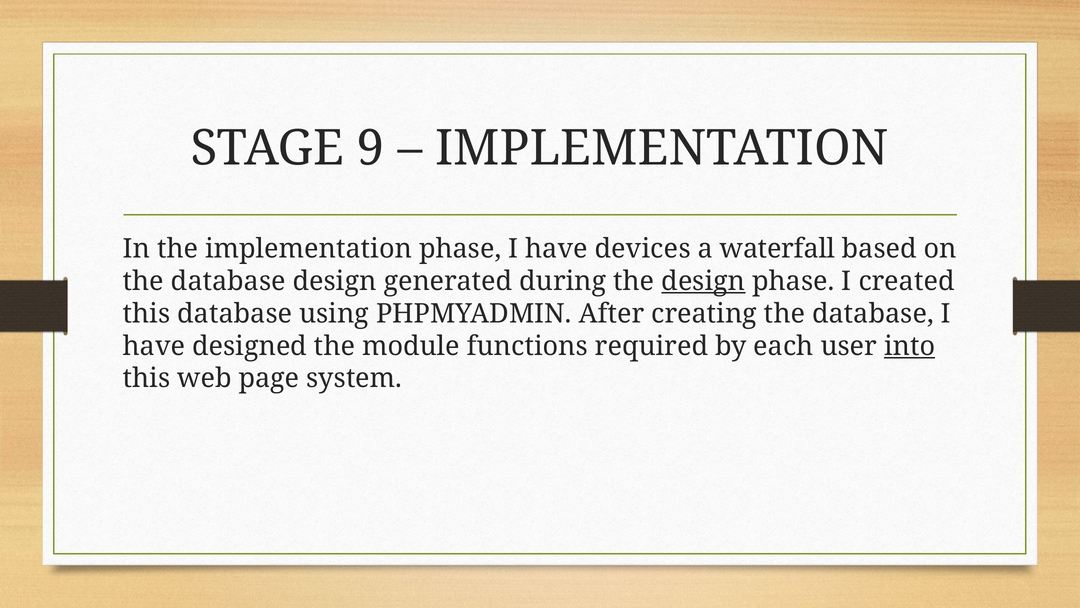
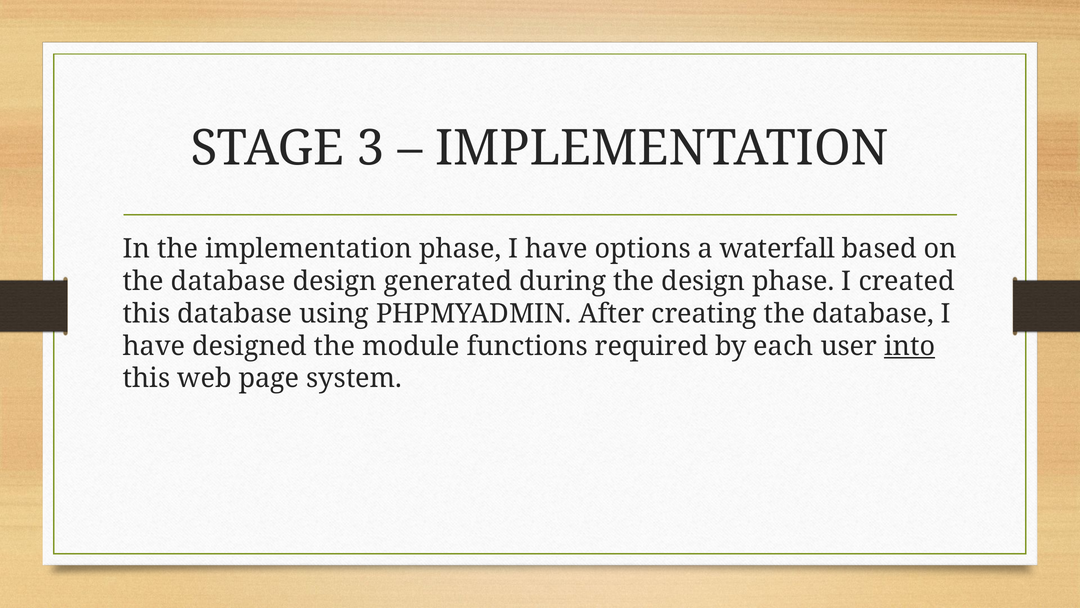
9: 9 -> 3 (371, 148)
devices: devices -> options (643, 249)
design underline: present -> none (703, 281)
